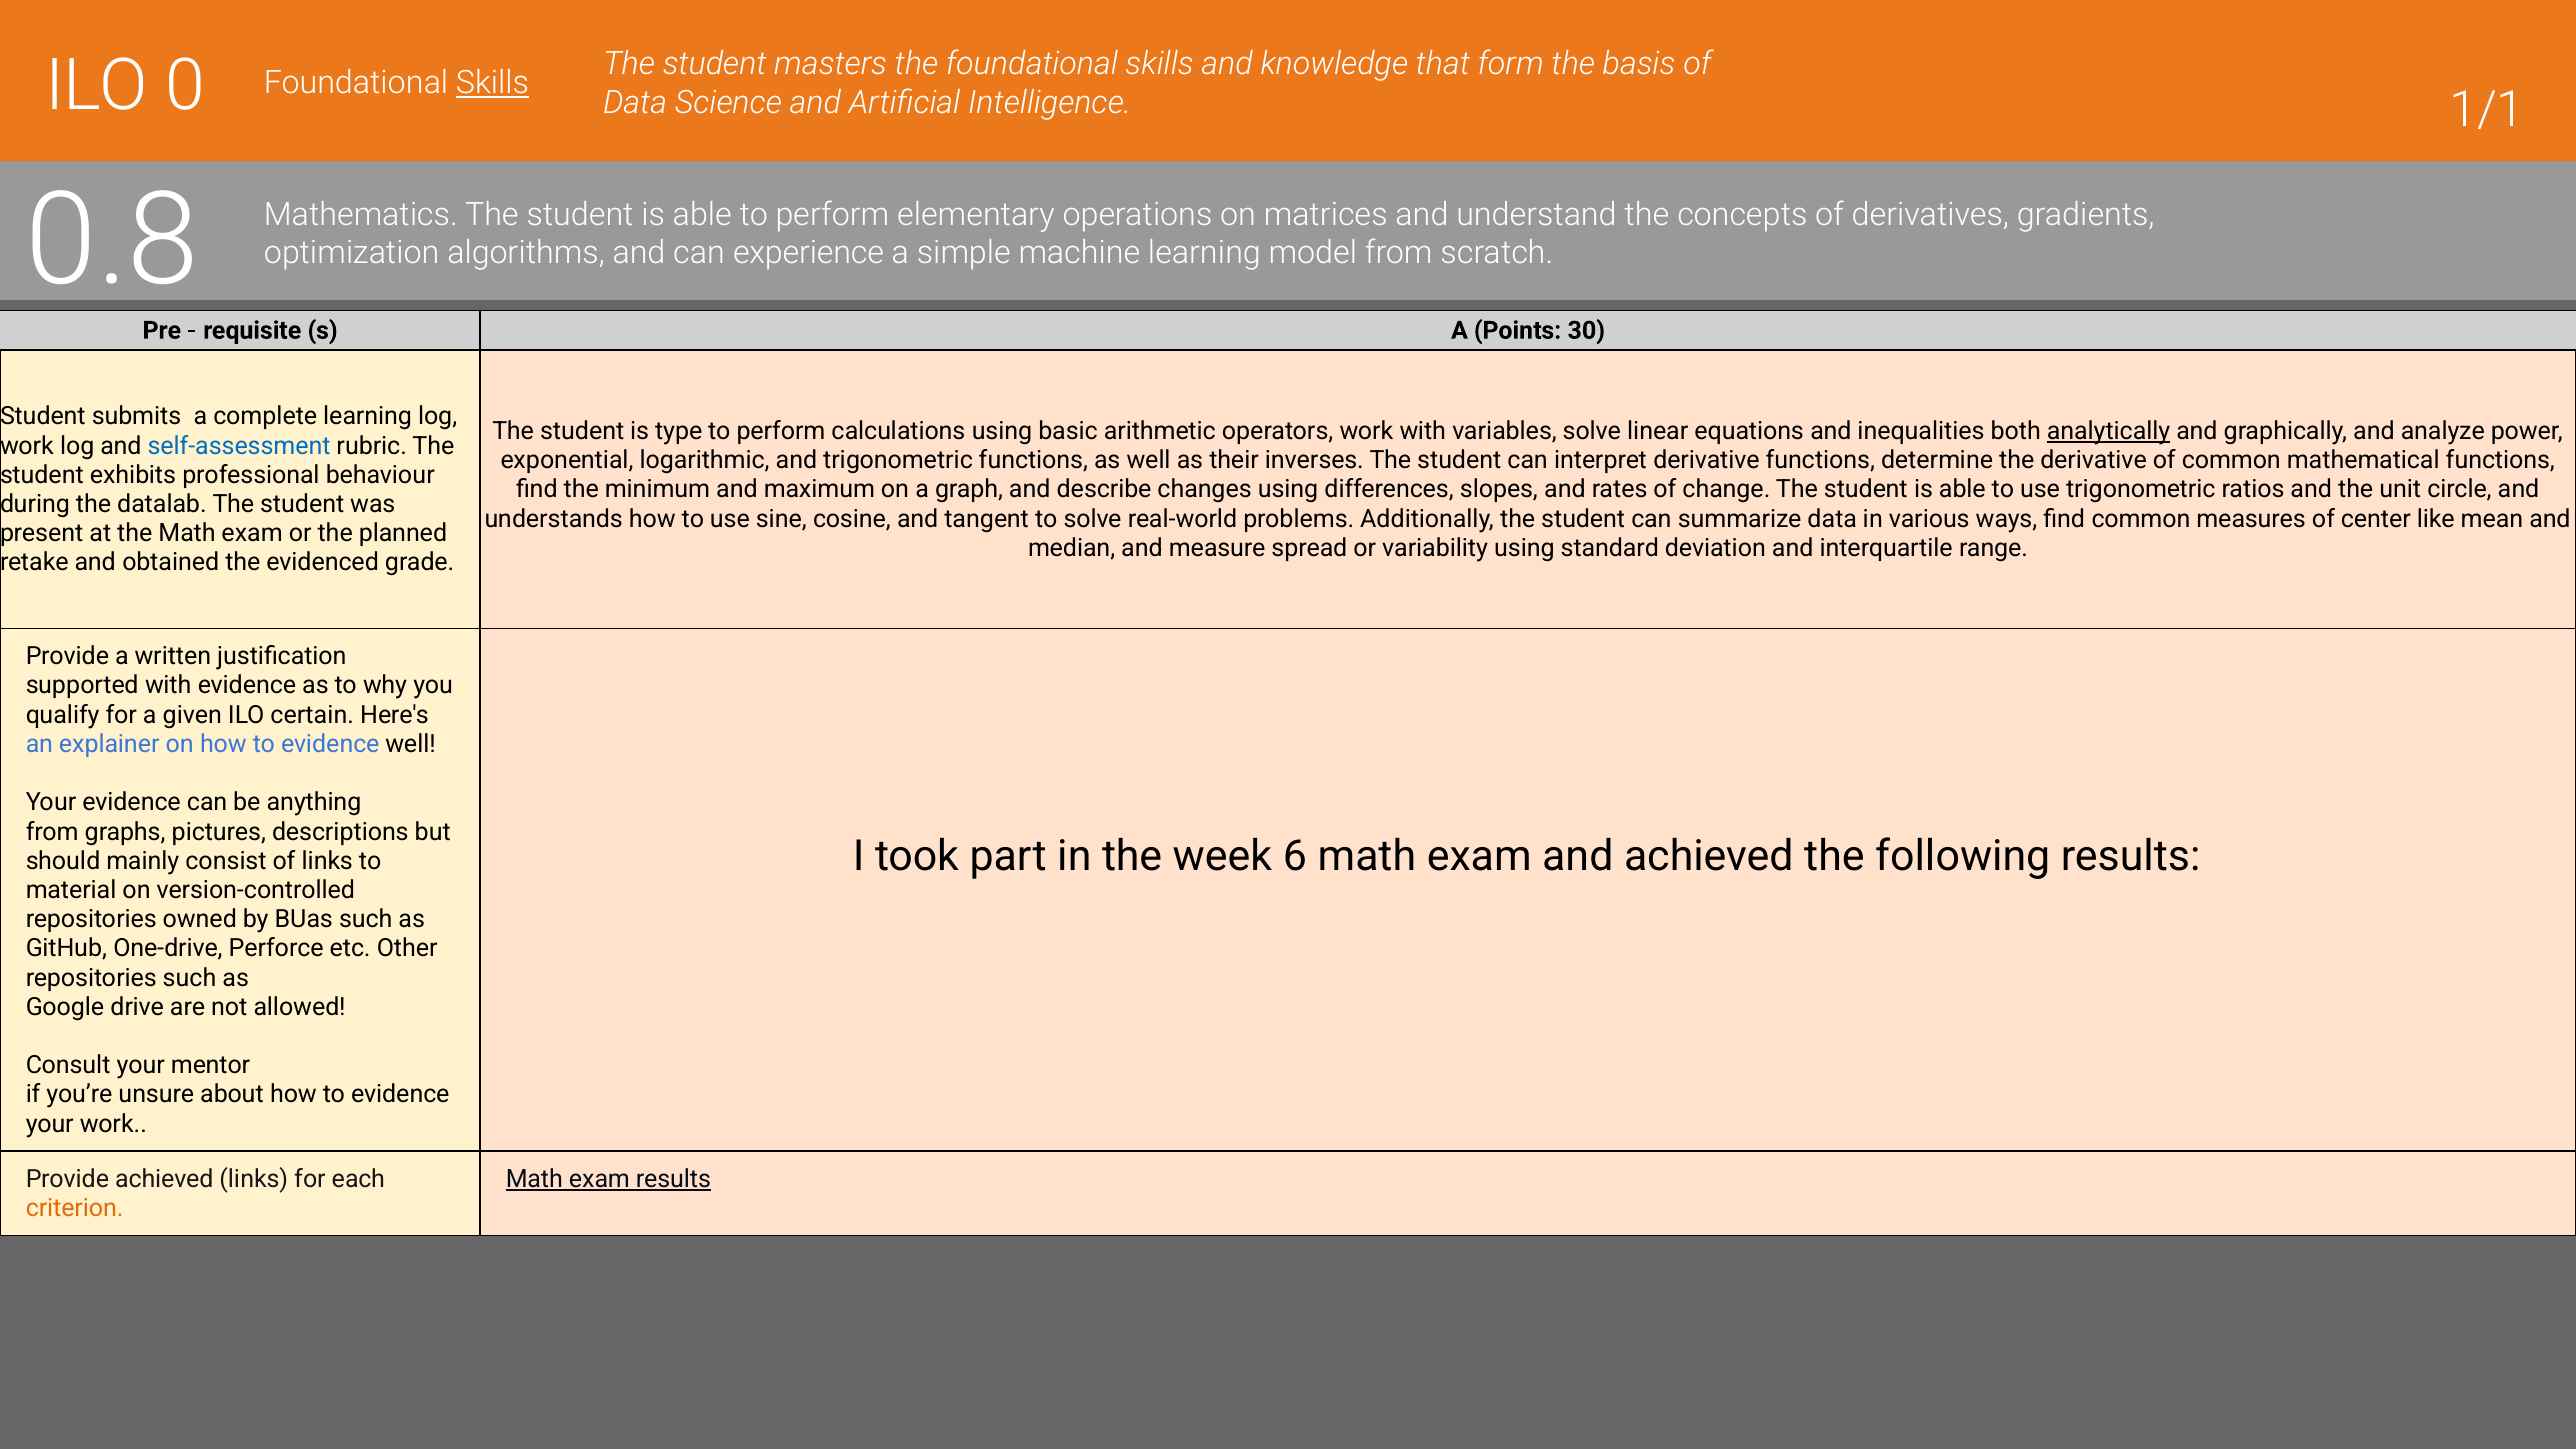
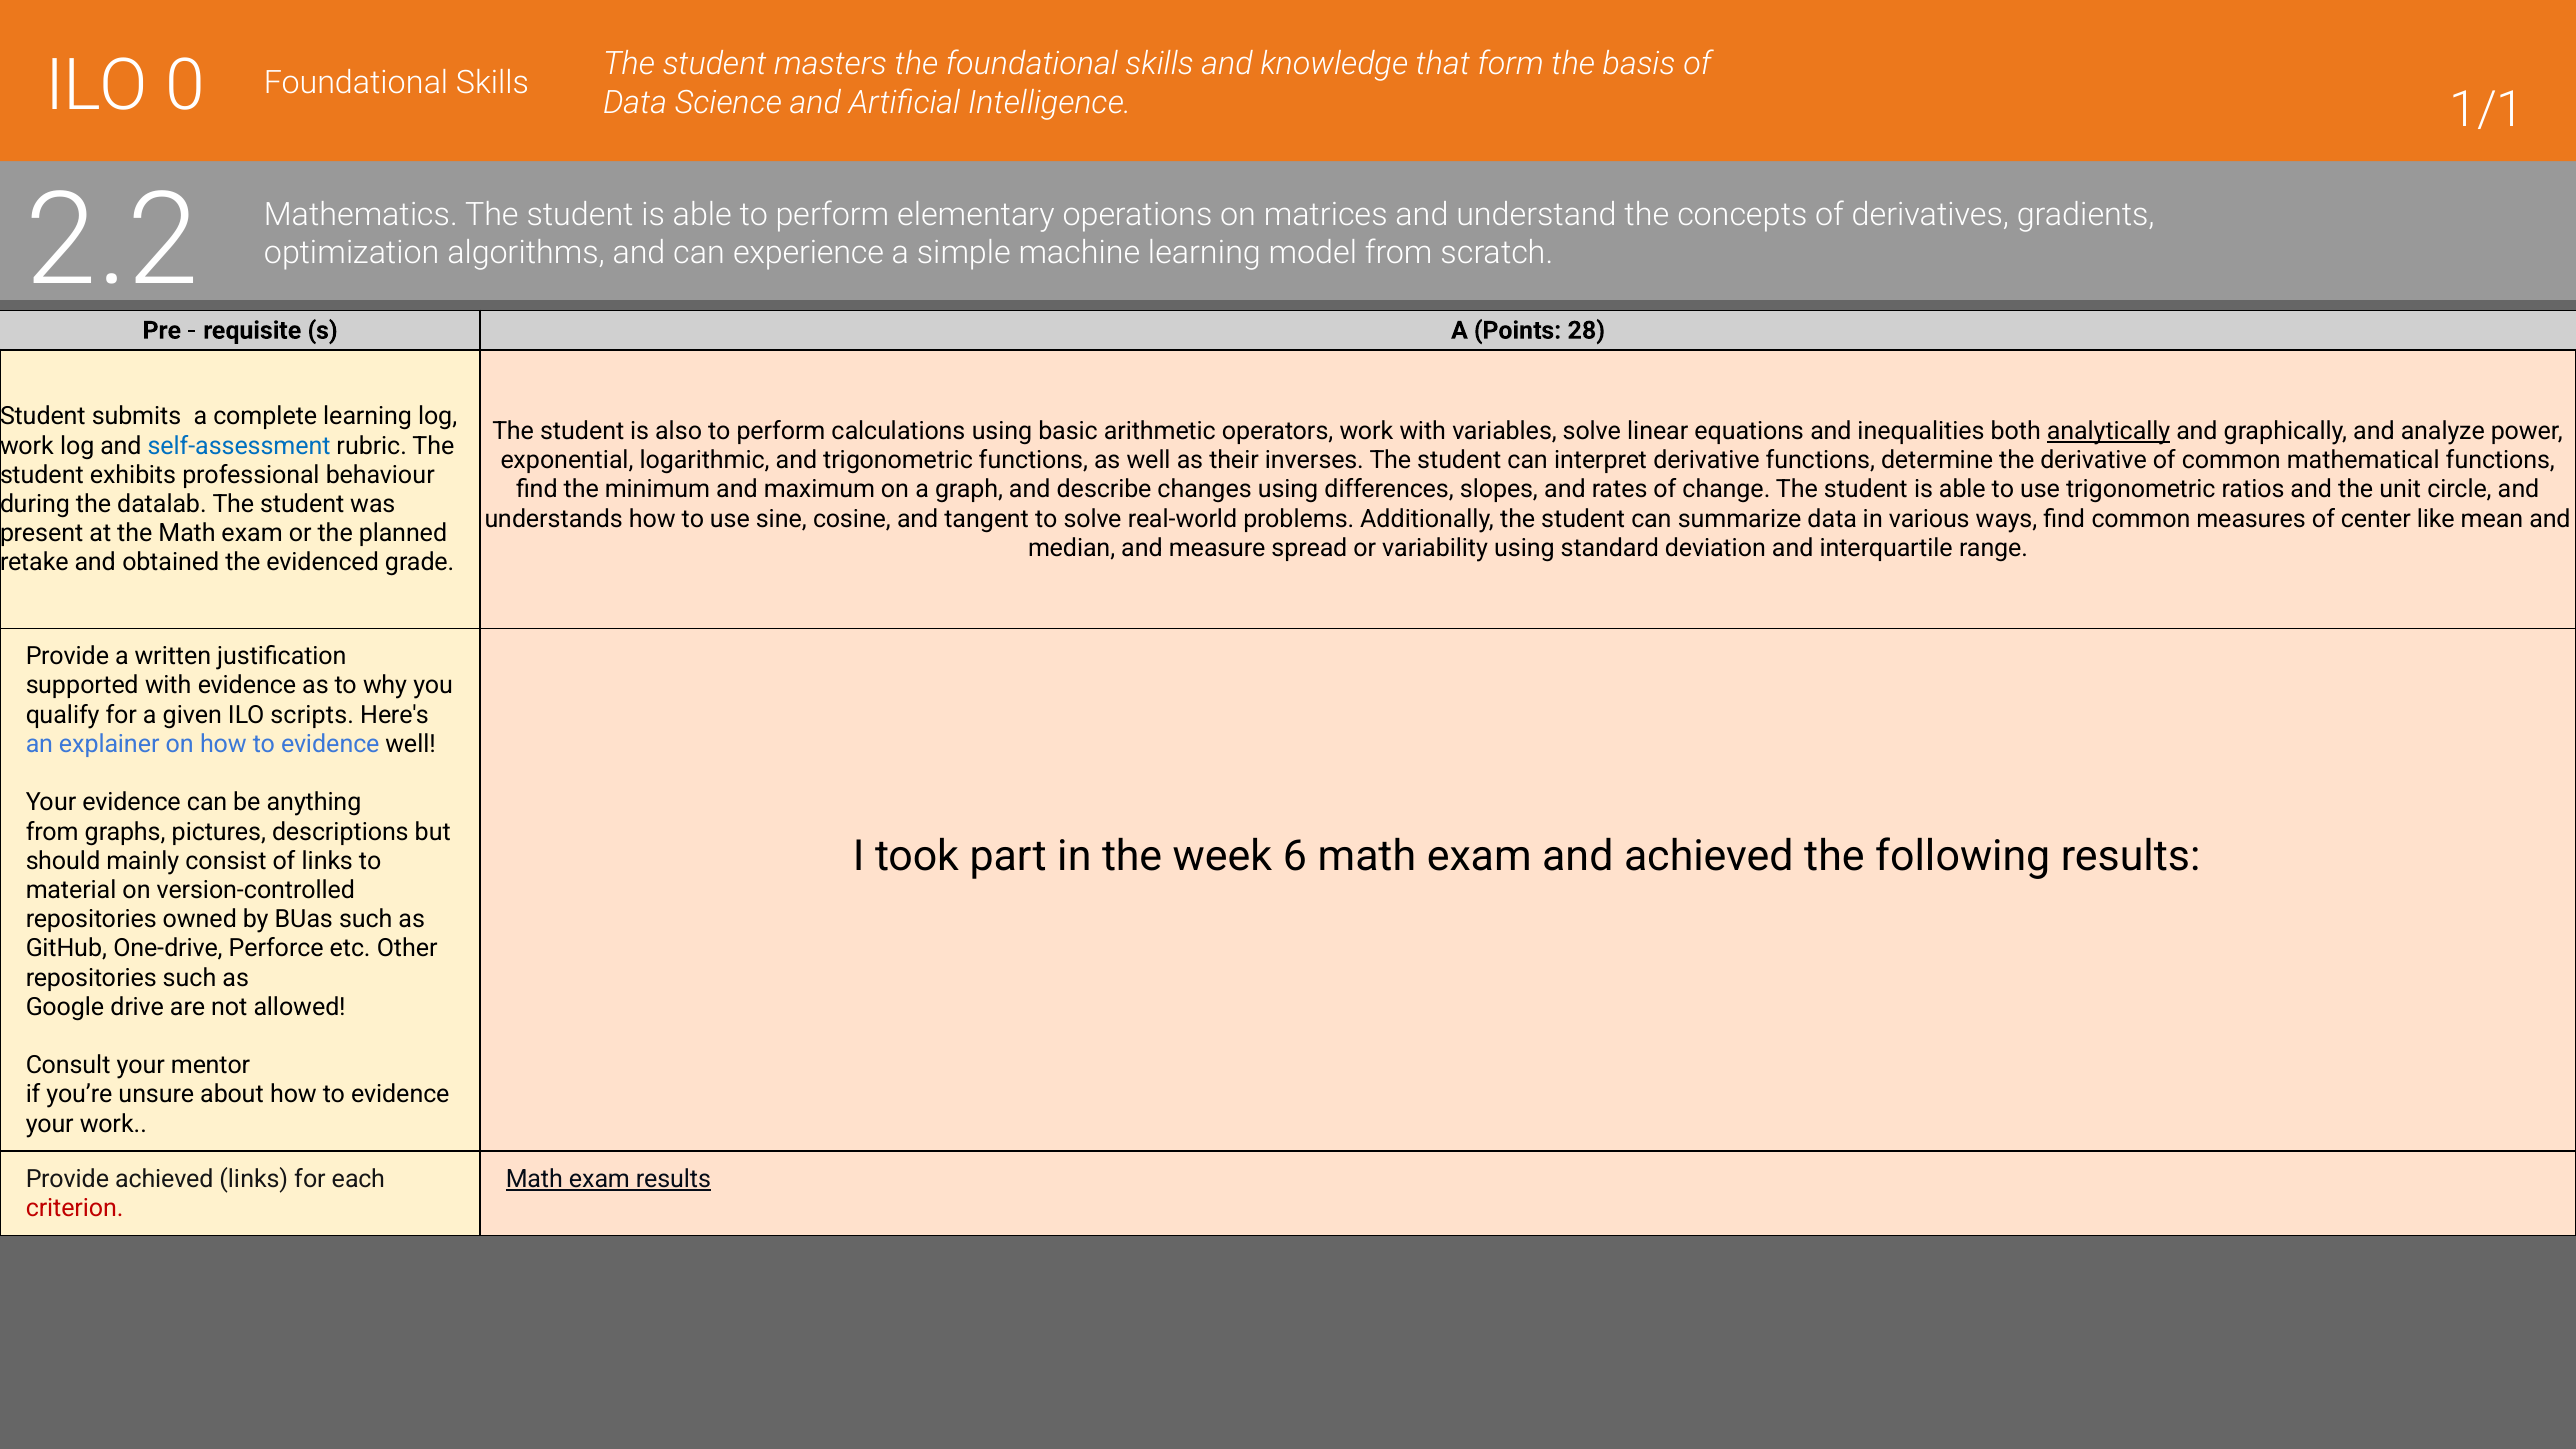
Skills underline: present -> none (492, 83)
0.8: 0.8 -> 2.2 (112, 241)
30: 30 -> 28 (1586, 330)
type: type -> also (679, 431)
certain: certain -> scripts (312, 715)
criterion colour: orange -> red (75, 1208)
